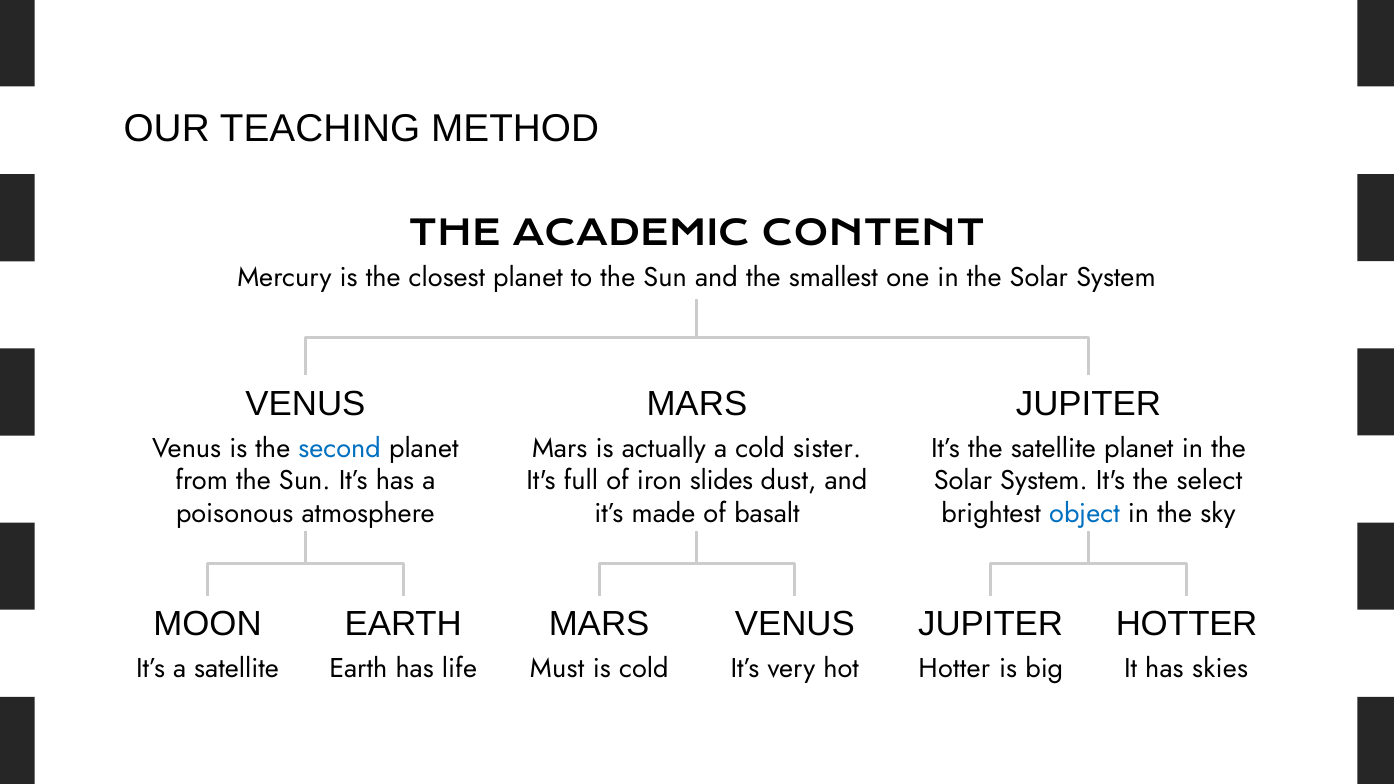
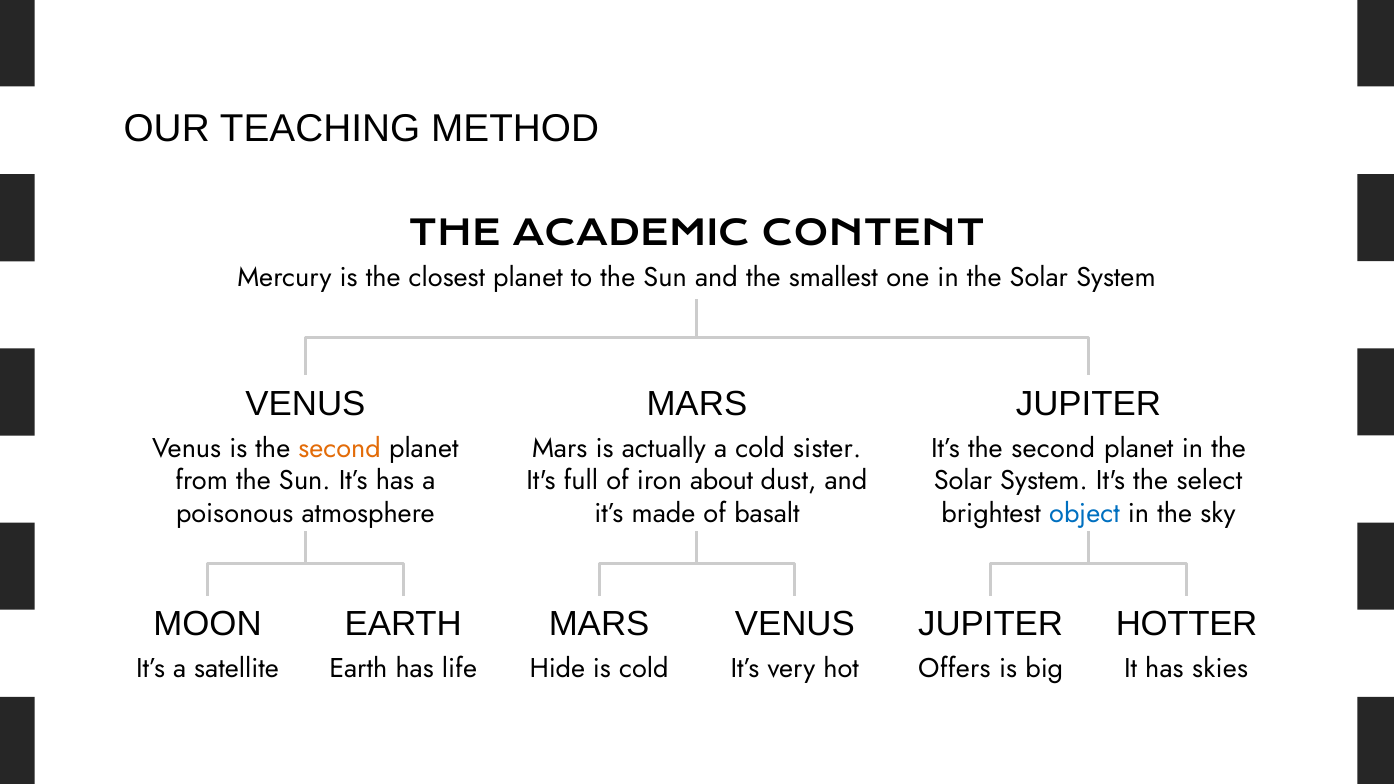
second colour: blue -> orange (340, 448)
It’s the satellite: satellite -> second (1053, 448)
slides: slides -> about (722, 481)
Must: Must -> Hide (557, 669)
hot Hotter: Hotter -> Offers (954, 669)
